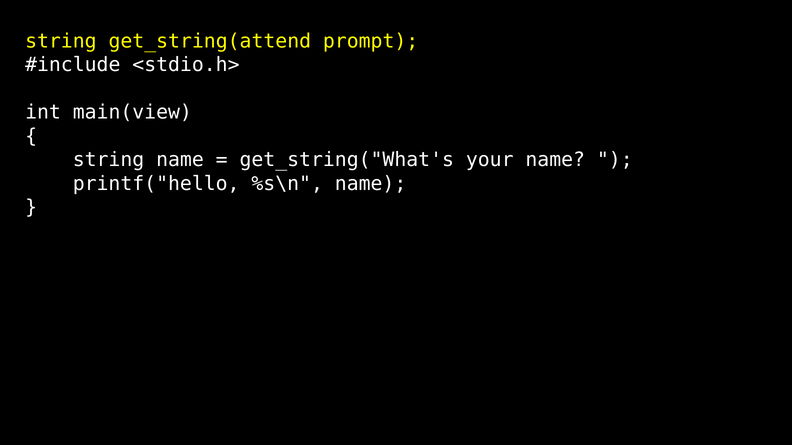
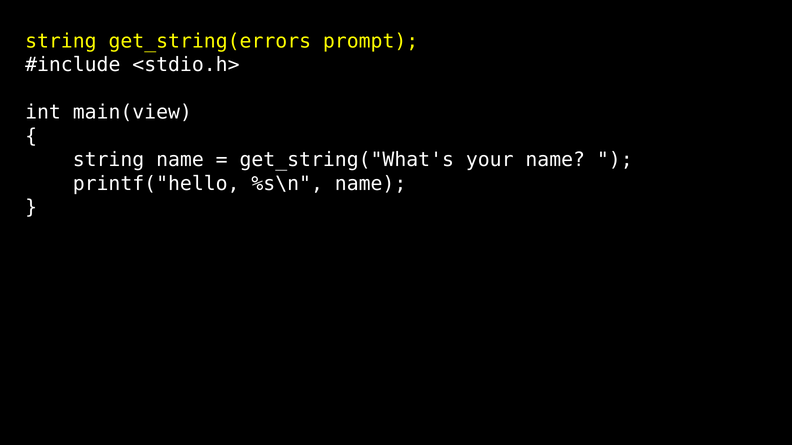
get_string(attend: get_string(attend -> get_string(errors (210, 41)
